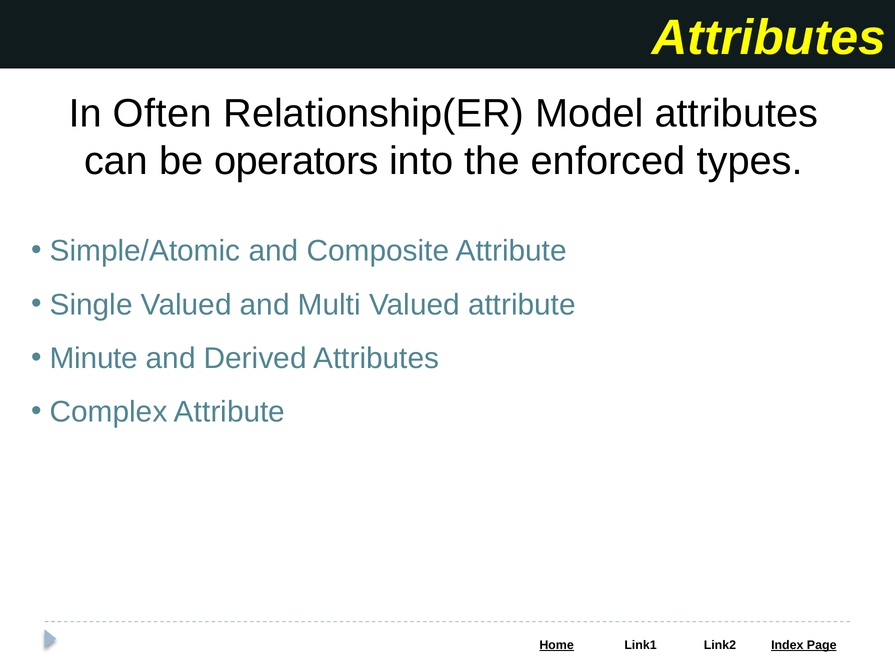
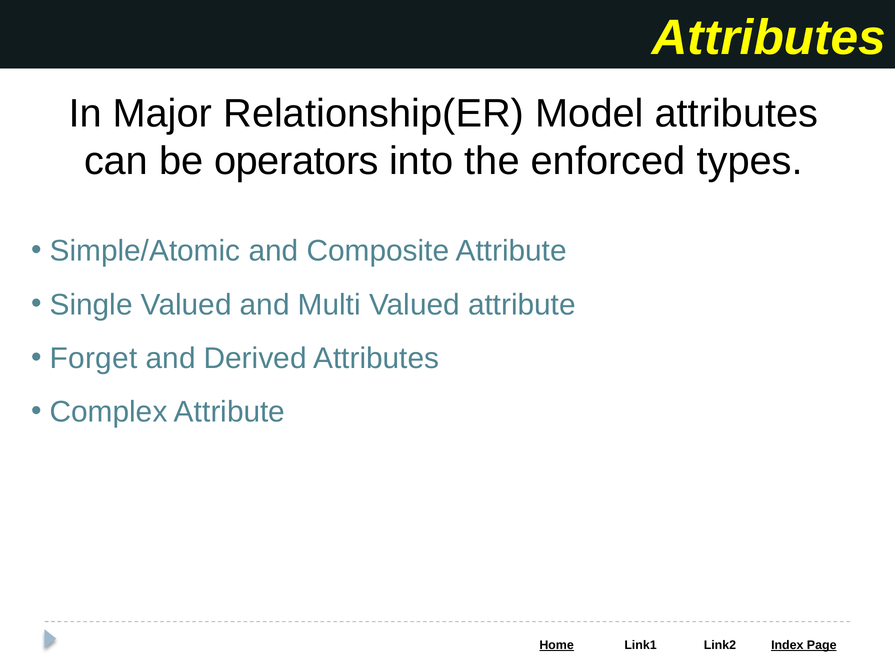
Often: Often -> Major (162, 114)
Minute: Minute -> Forget (94, 359)
